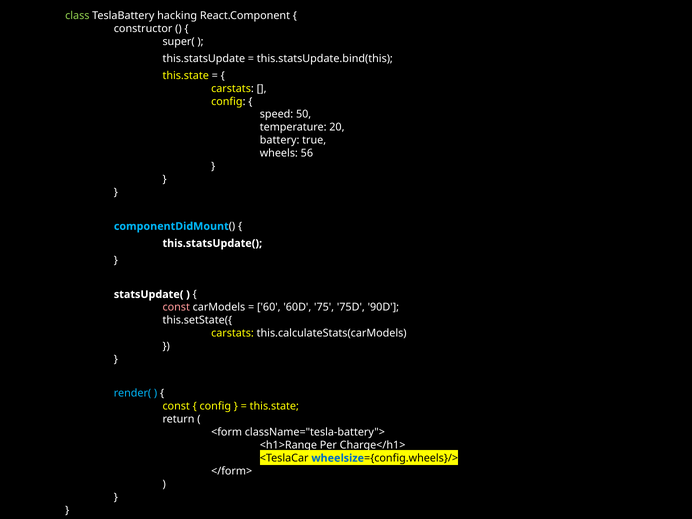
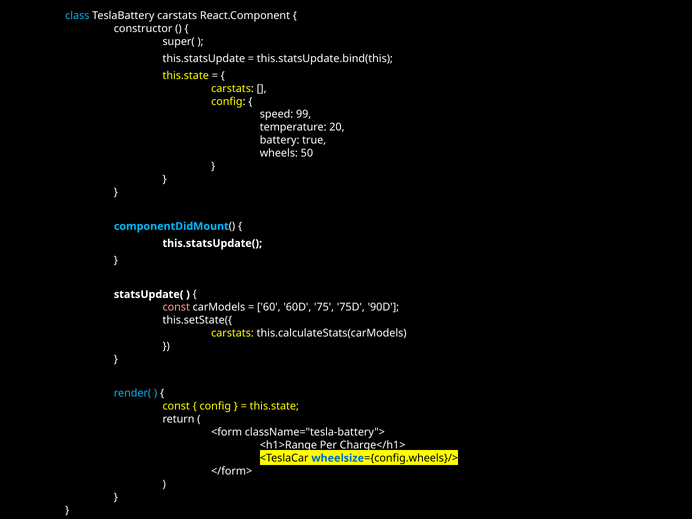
class colour: light green -> light blue (77, 16)
TeslaBattery hacking: hacking -> carstats (177, 16)
50: 50 -> 99 (304, 114)
56: 56 -> 50 (307, 153)
